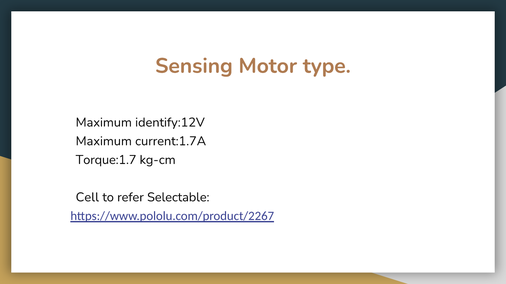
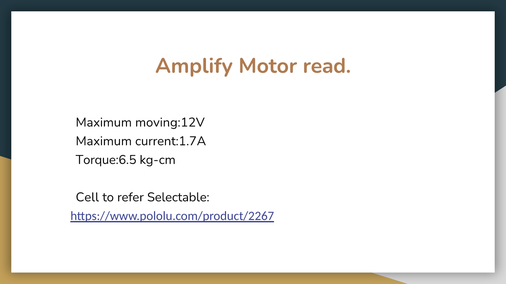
Sensing: Sensing -> Amplify (194, 66)
type: type -> read (327, 66)
identify:12V: identify:12V -> moving:12V (170, 123)
Torque:1.7: Torque:1.7 -> Torque:6.5 (106, 160)
